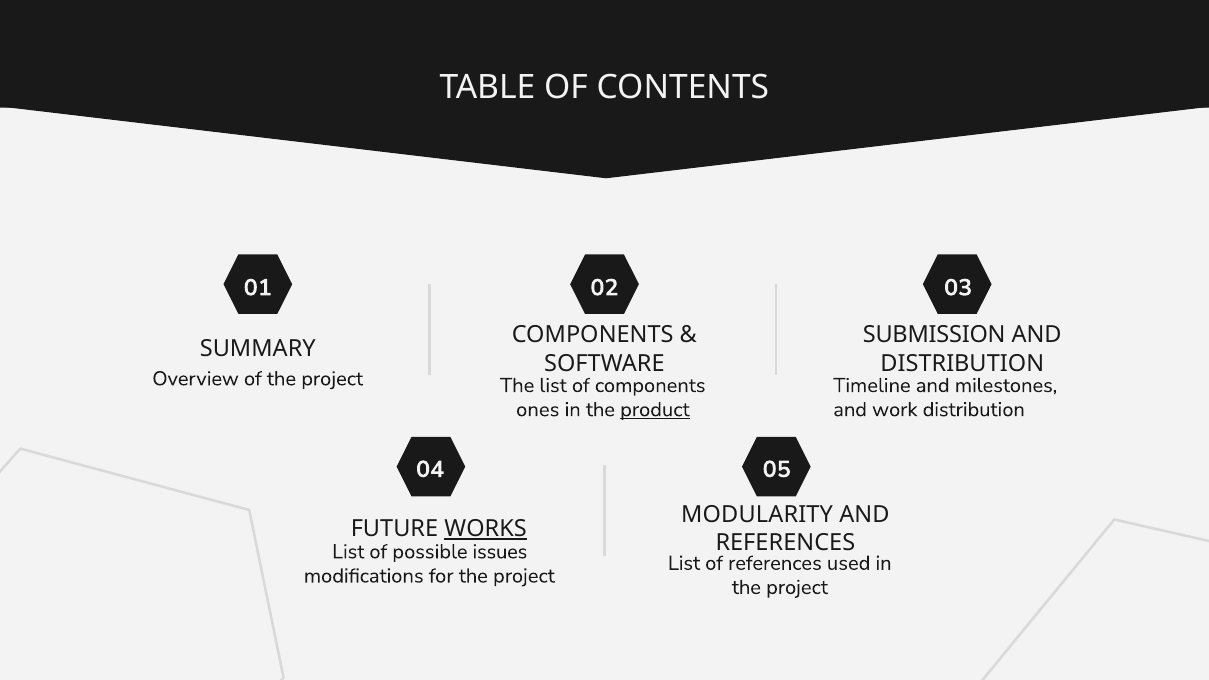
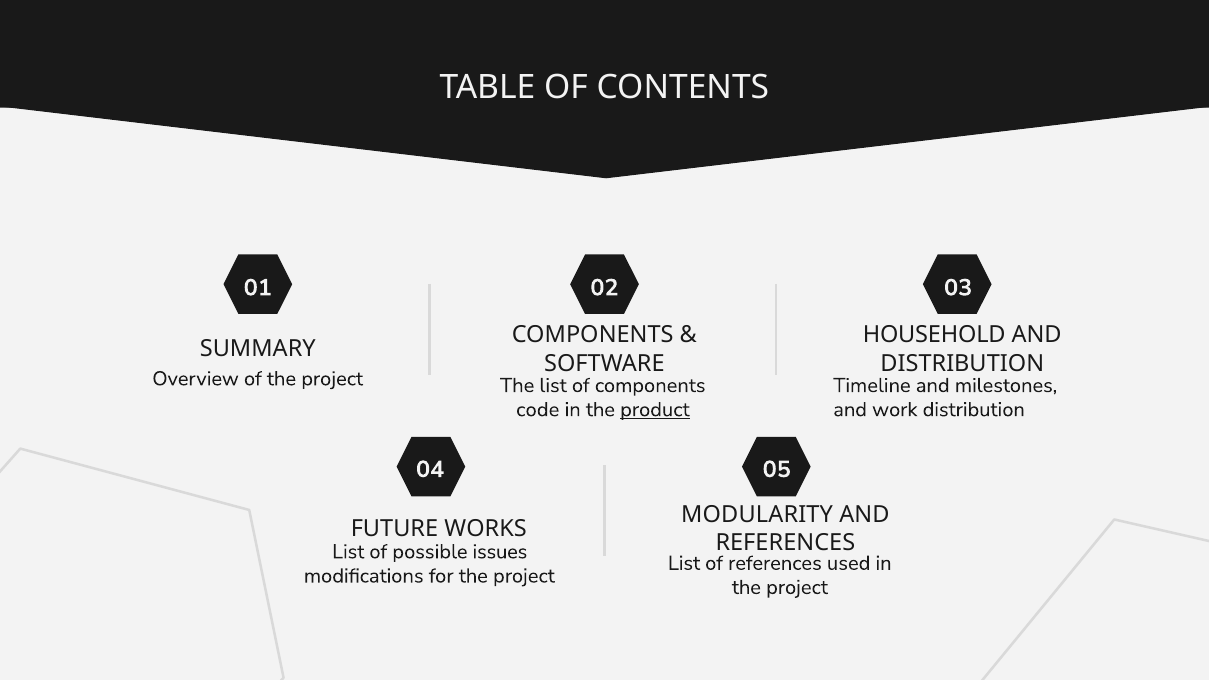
SUBMISSION: SUBMISSION -> HOUSEHOLD (934, 335)
ones: ones -> code (538, 410)
WORKS underline: present -> none (486, 529)
